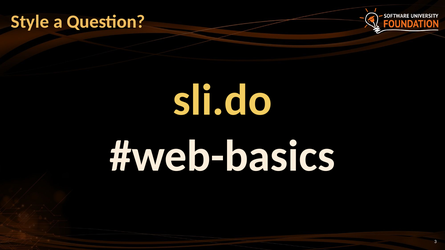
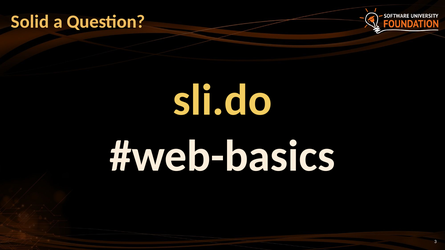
Style: Style -> Solid (30, 22)
